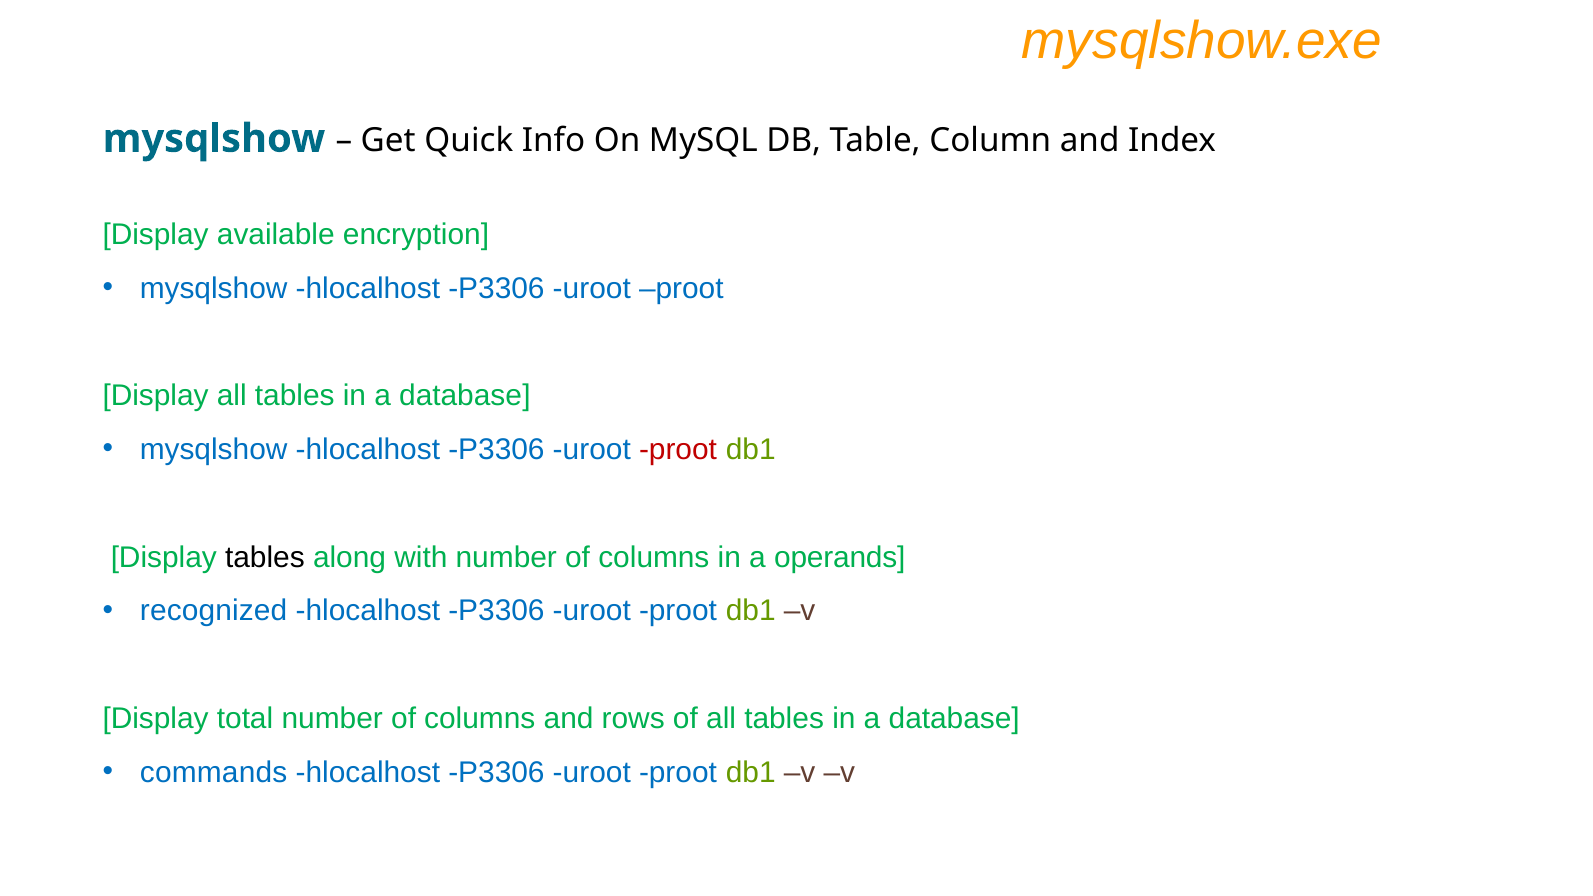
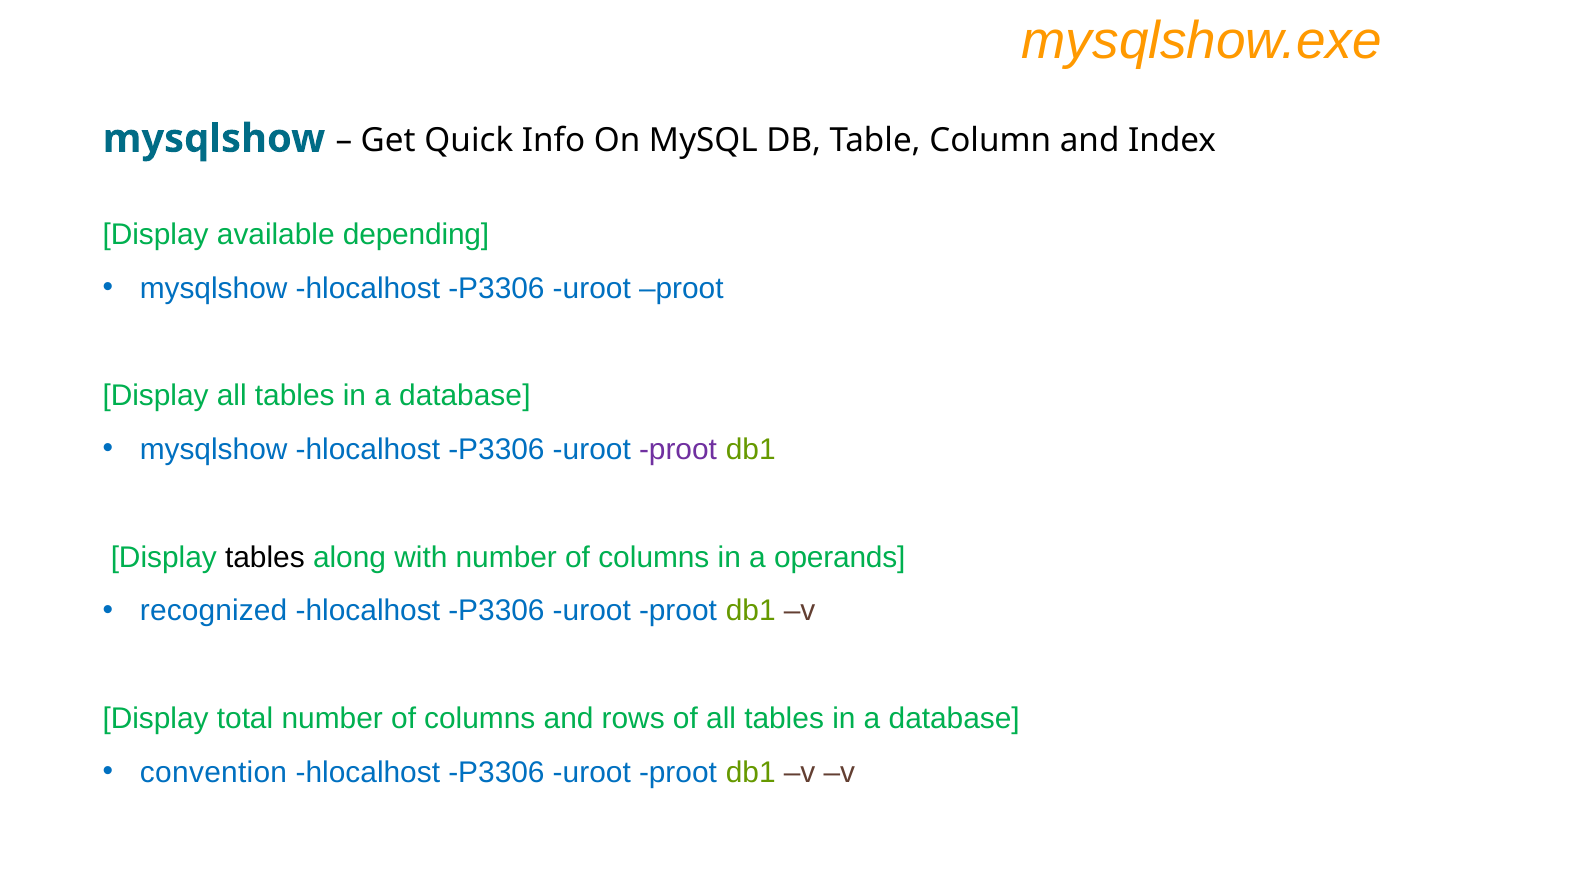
encryption: encryption -> depending (416, 235)
proot colour: red -> purple (678, 450)
commands: commands -> convention (214, 772)
